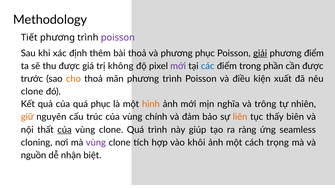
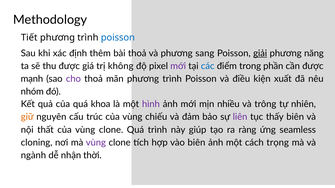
poisson colour: purple -> blue (118, 38)
phương phục: phục -> sang (205, 53)
phương điểm: điểm -> năng (314, 53)
trước: trước -> mạnh (32, 79)
cho colour: orange -> purple (73, 79)
clone: clone -> nhóm (32, 92)
quá phục: phục -> khoa (101, 104)
hình colour: orange -> purple (151, 104)
nghĩa: nghĩa -> nhiều (228, 104)
chính: chính -> chiếu (156, 117)
liên colour: orange -> purple (240, 117)
của underline: present -> none (65, 130)
vào khôi: khôi -> biên (196, 143)
nguồn: nguồn -> ngành (33, 156)
biệt: biệt -> thời (92, 156)
